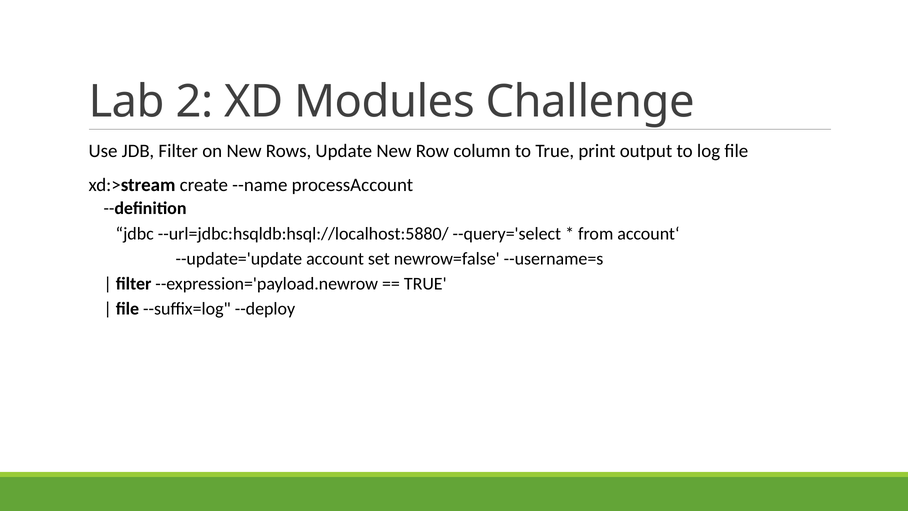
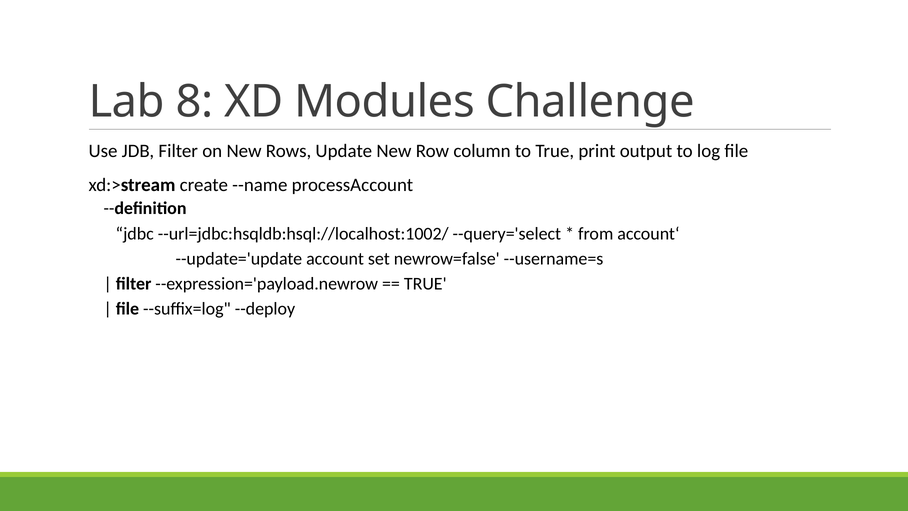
2: 2 -> 8 (195, 102)
--url=jdbc:hsqldb:hsql://localhost:5880/: --url=jdbc:hsqldb:hsql://localhost:5880/ -> --url=jdbc:hsqldb:hsql://localhost:1002/ (303, 233)
